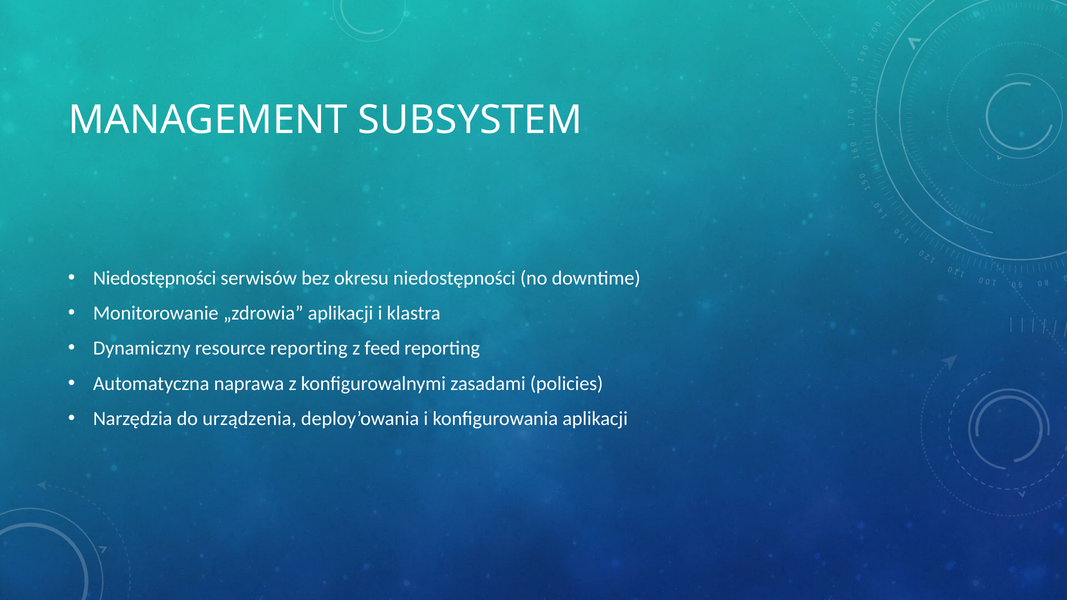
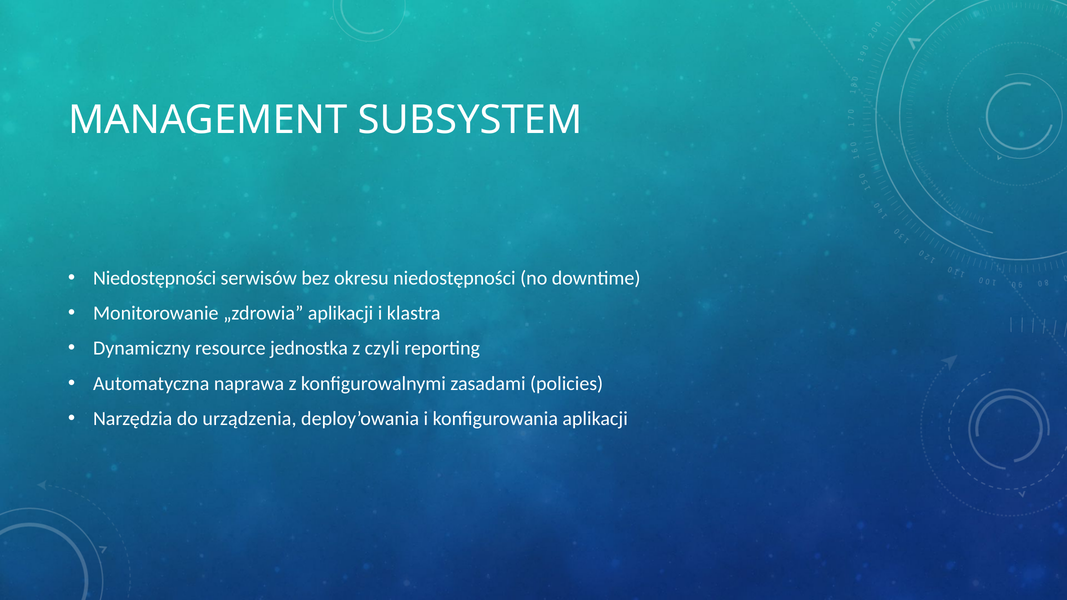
resource reporting: reporting -> jednostka (309, 348)
feed: feed -> czyli (382, 348)
